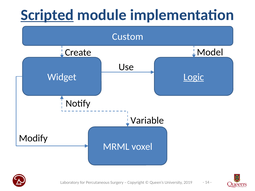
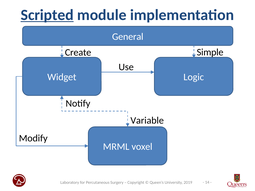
Custom: Custom -> General (128, 37)
Model: Model -> Simple (210, 52)
Logic underline: present -> none (194, 77)
